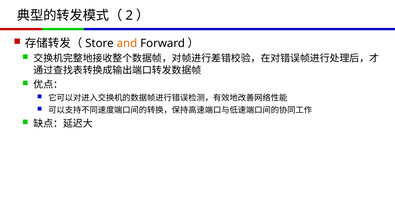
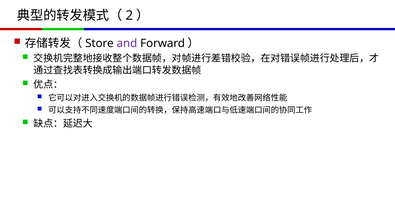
and colour: orange -> purple (127, 43)
